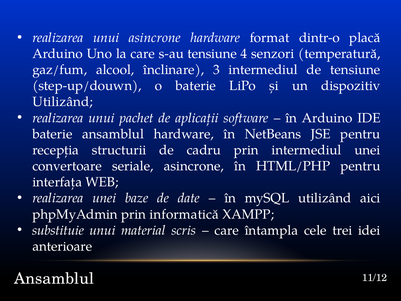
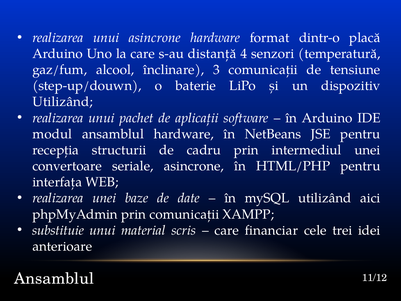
s-au tensiune: tensiune -> distanță (212, 54)
3 intermediul: intermediul -> comunicații (263, 70)
baterie: baterie -> modul (52, 134)
prin informatică: informatică -> comunicații (184, 214)
întampla: întampla -> financiar (271, 230)
